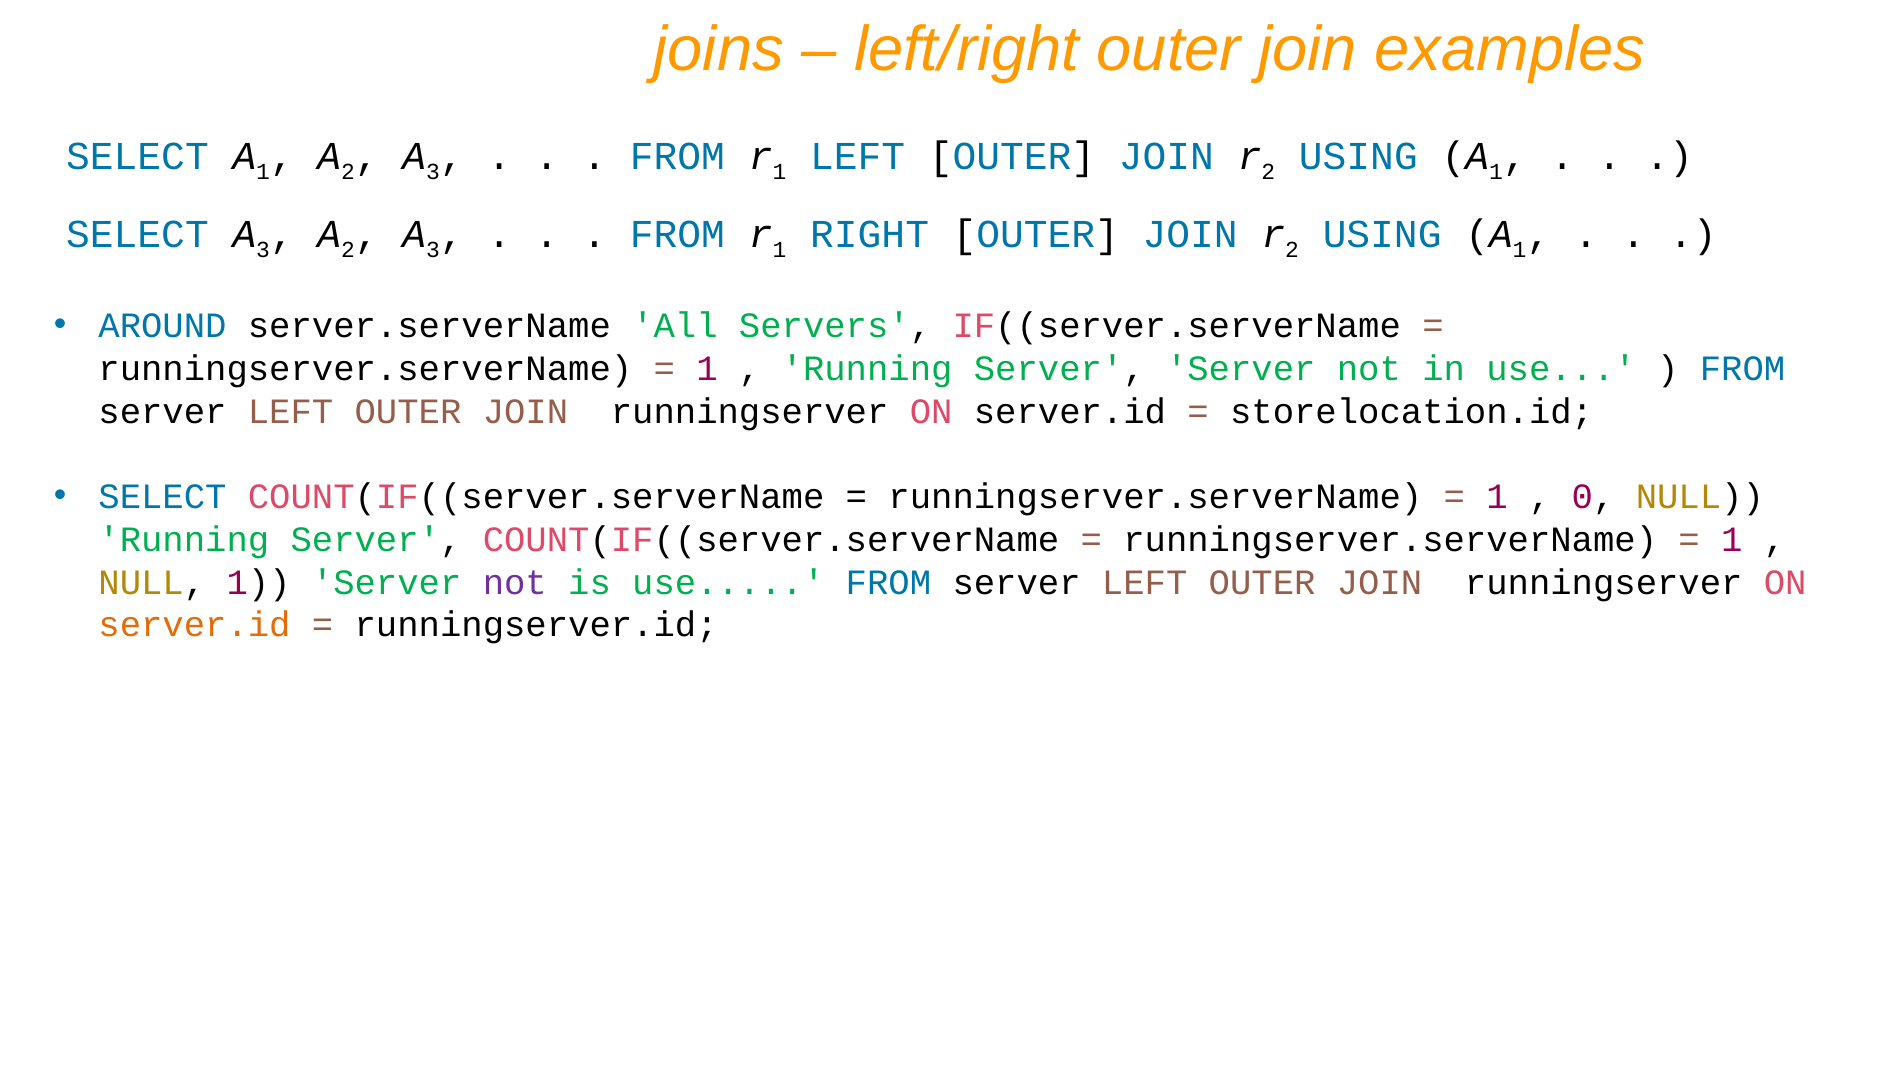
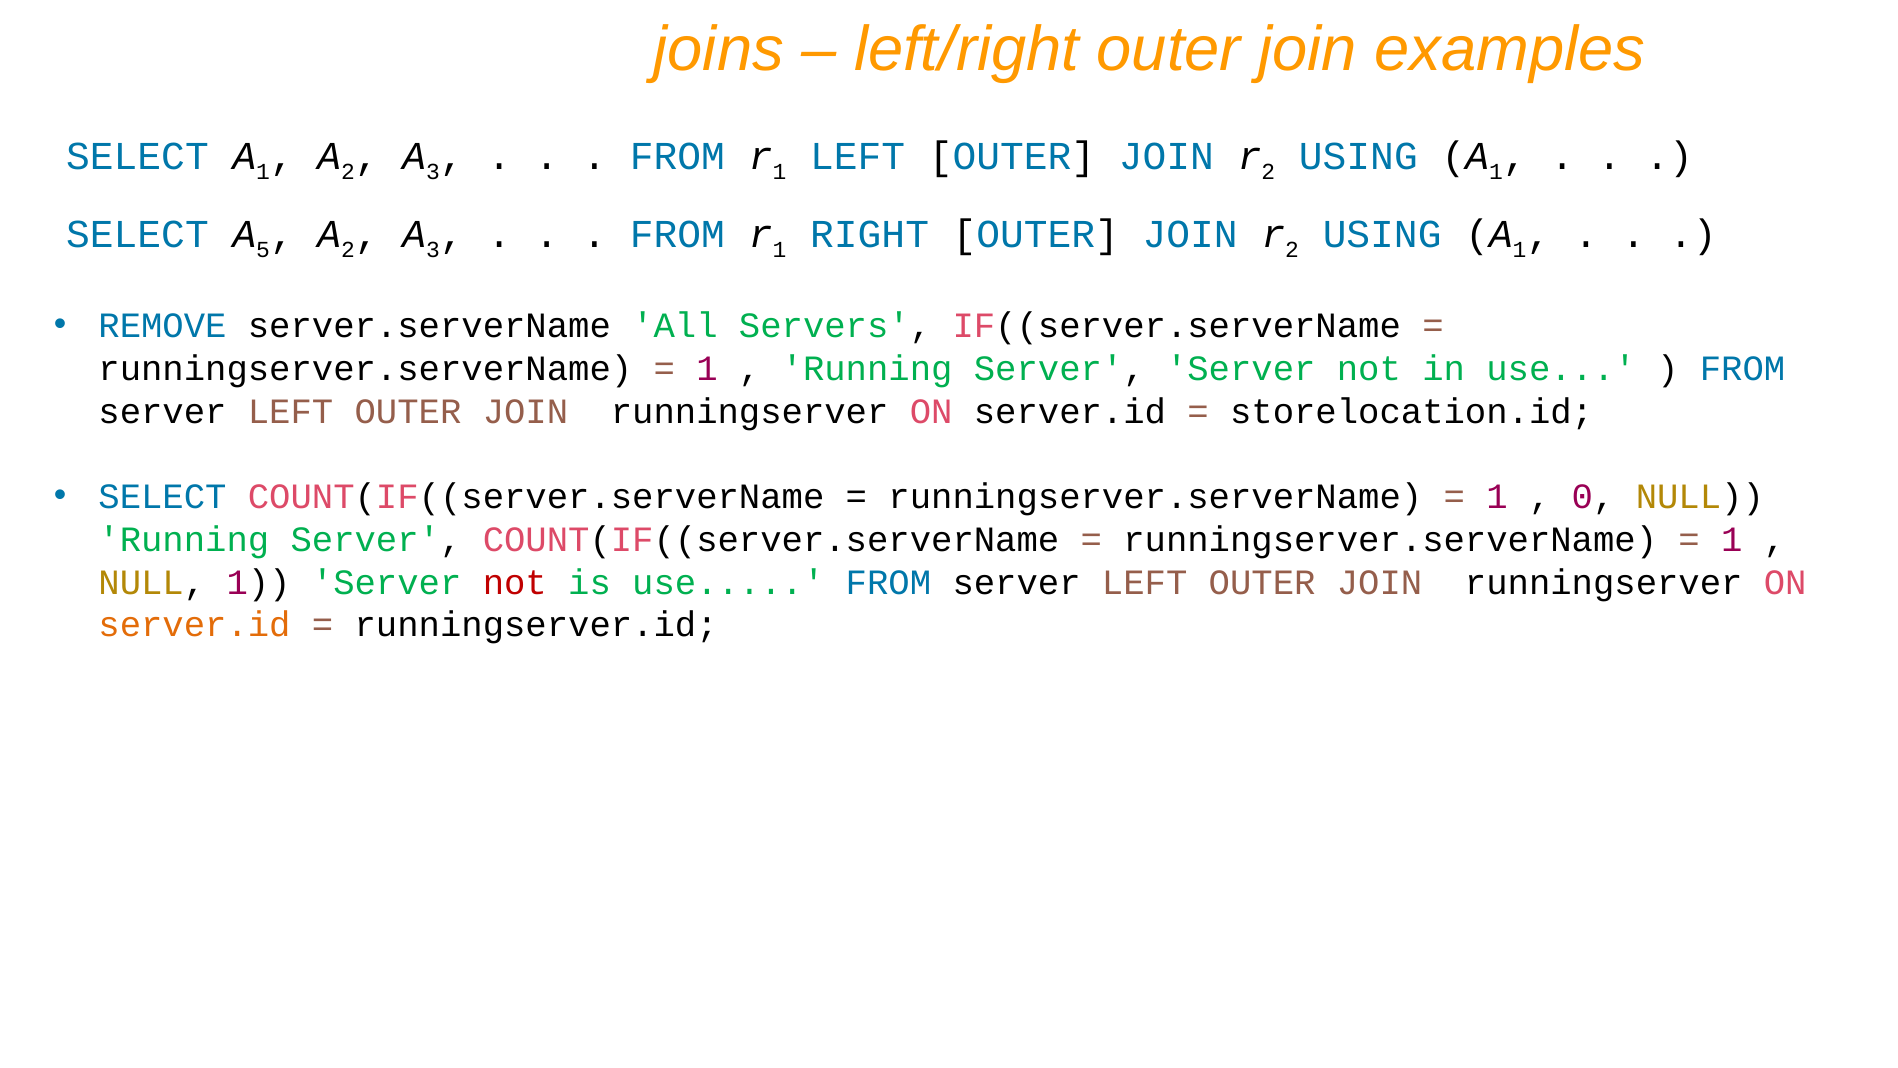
3: 3 -> 5 (263, 250)
AROUND: AROUND -> REMOVE (162, 326)
not colour: purple -> red (515, 582)
